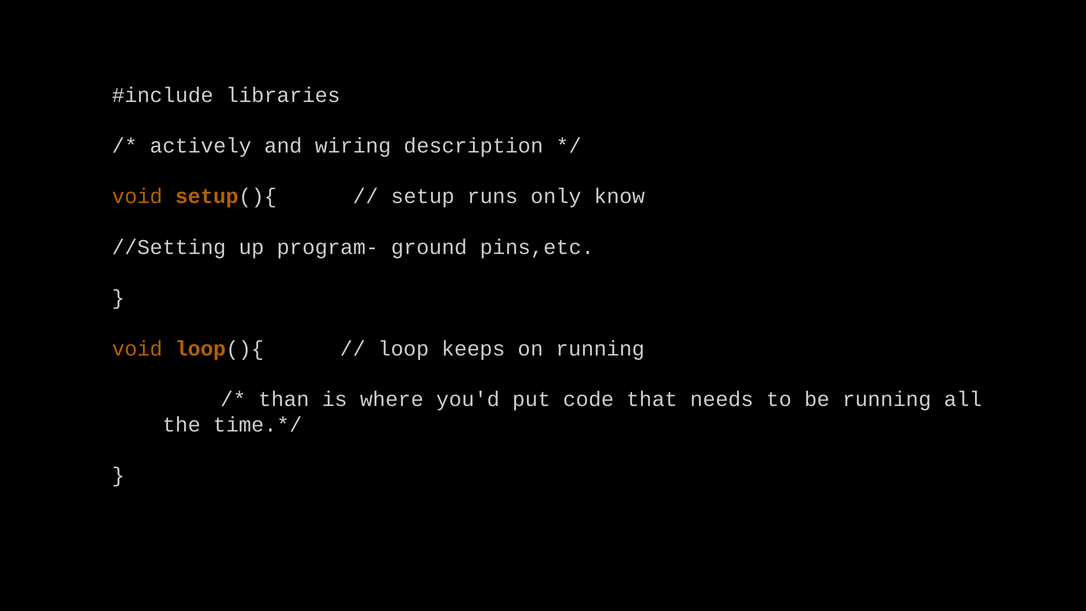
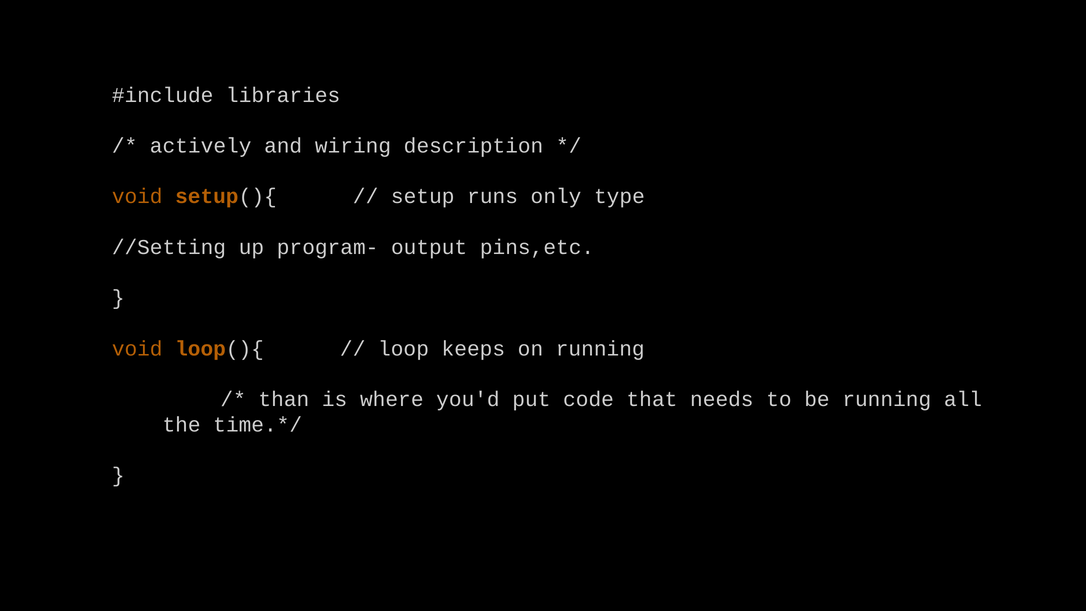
know: know -> type (619, 196)
ground: ground -> output (429, 247)
